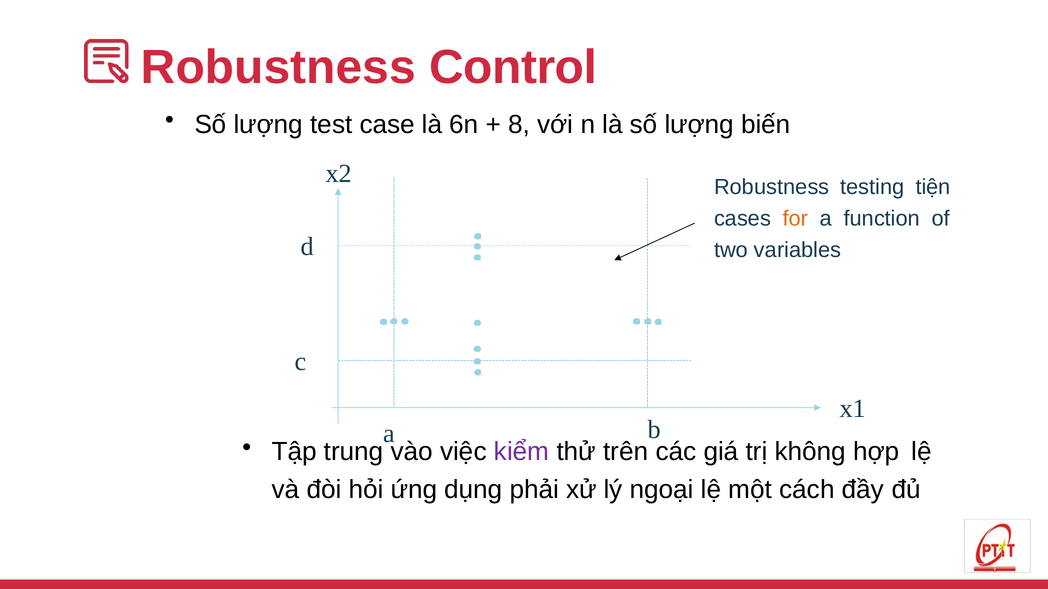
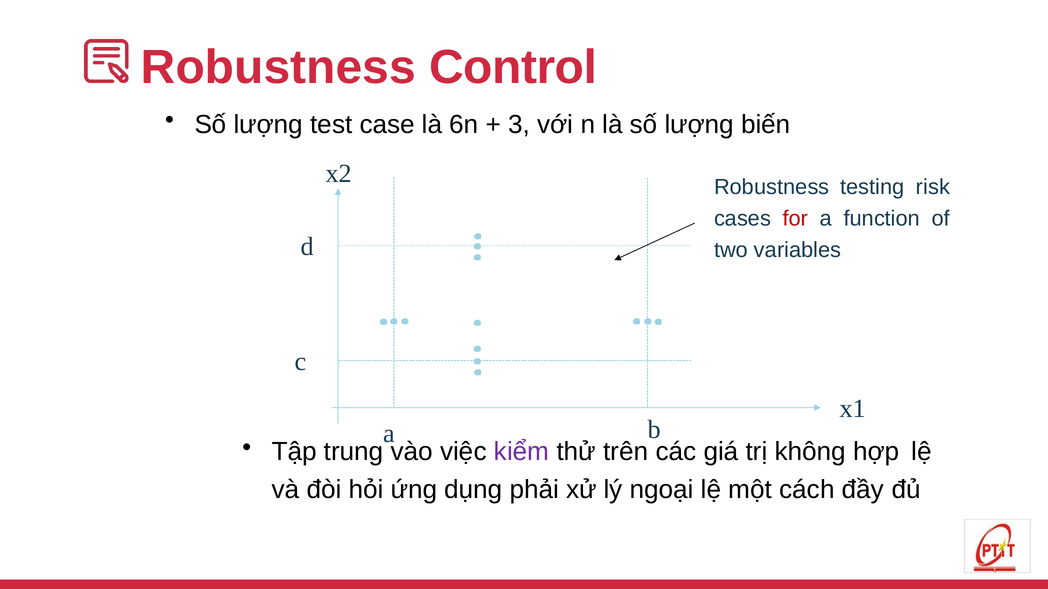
8: 8 -> 3 (519, 125)
tiện: tiện -> risk (933, 187)
for colour: orange -> red (796, 219)
